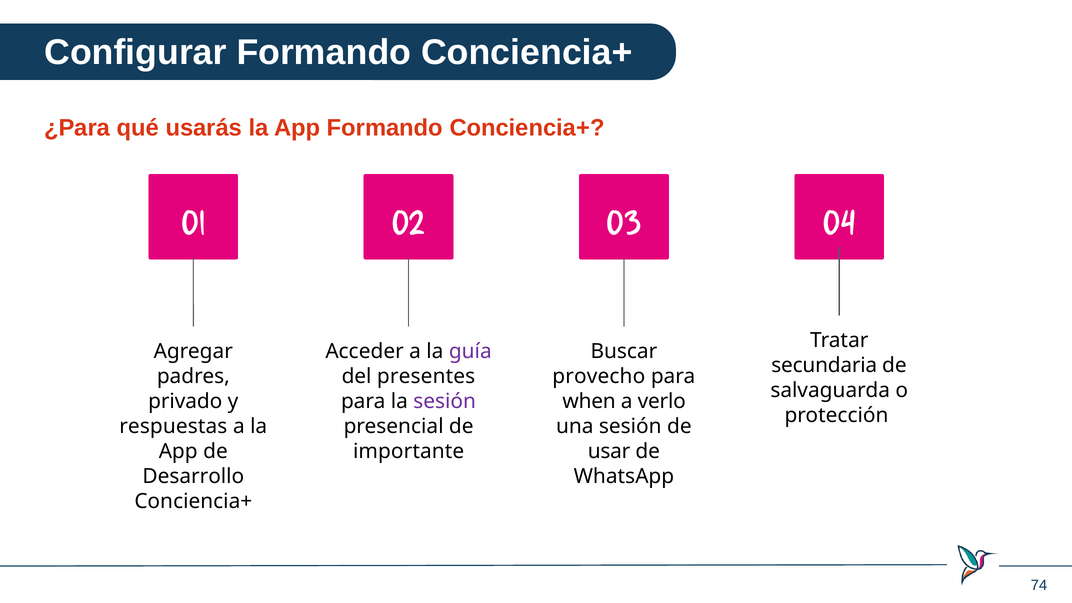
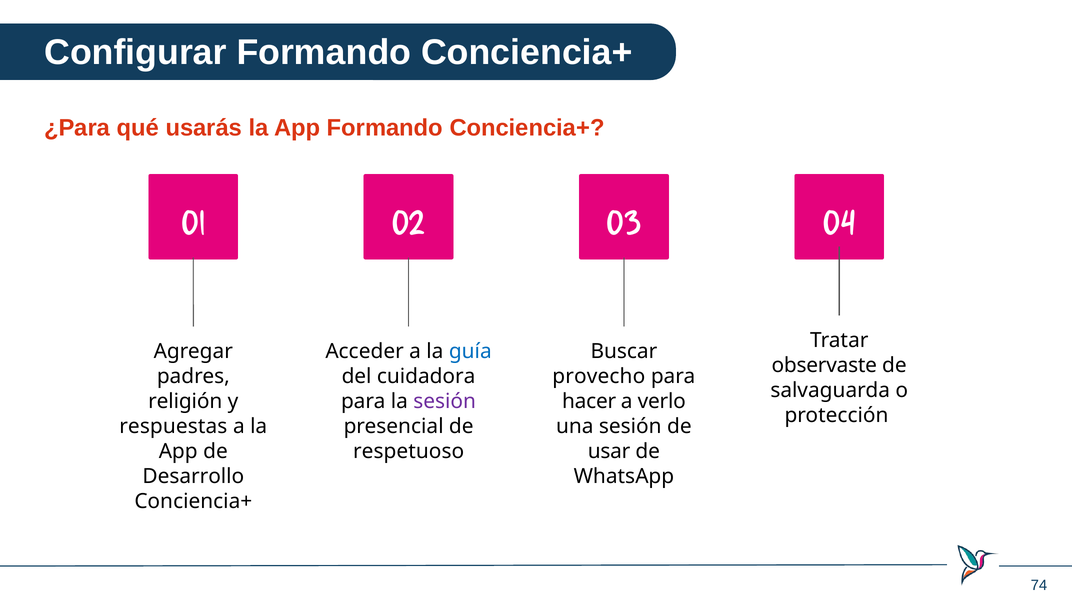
guía colour: purple -> blue (470, 351)
secundaria: secundaria -> observaste (824, 365)
presentes: presentes -> cuidadora (426, 376)
privado: privado -> religión (185, 401)
when: when -> hacer (589, 401)
importante: importante -> respetuoso (409, 451)
